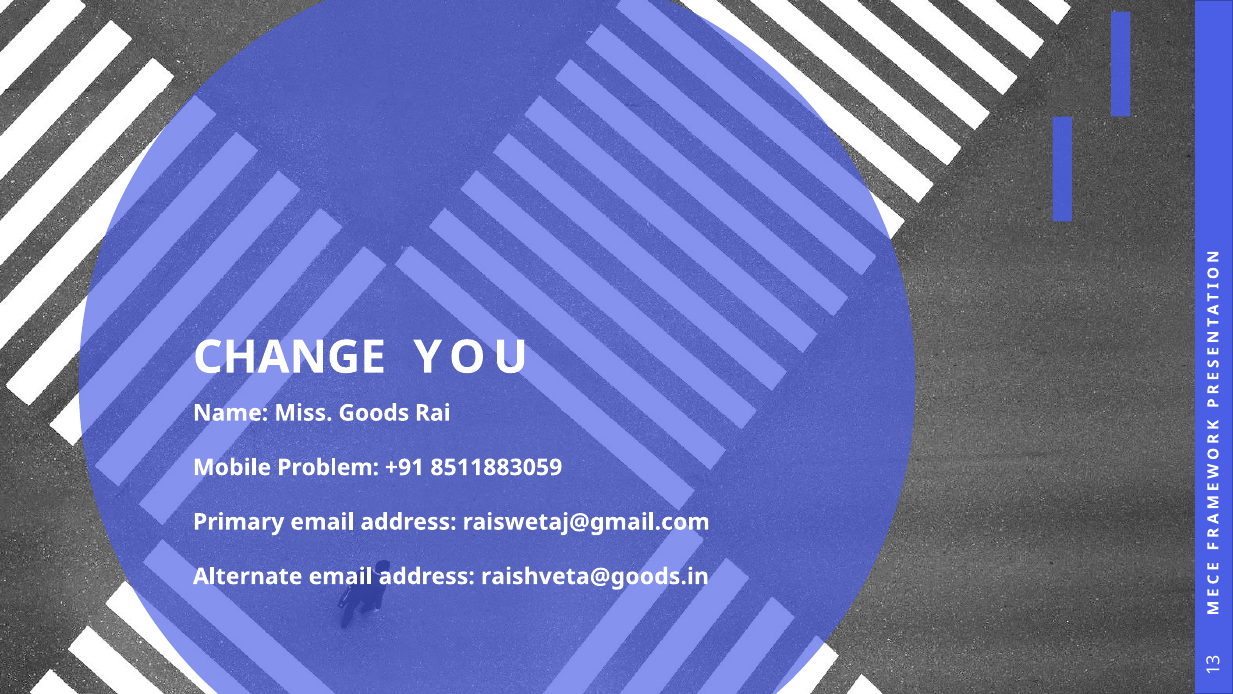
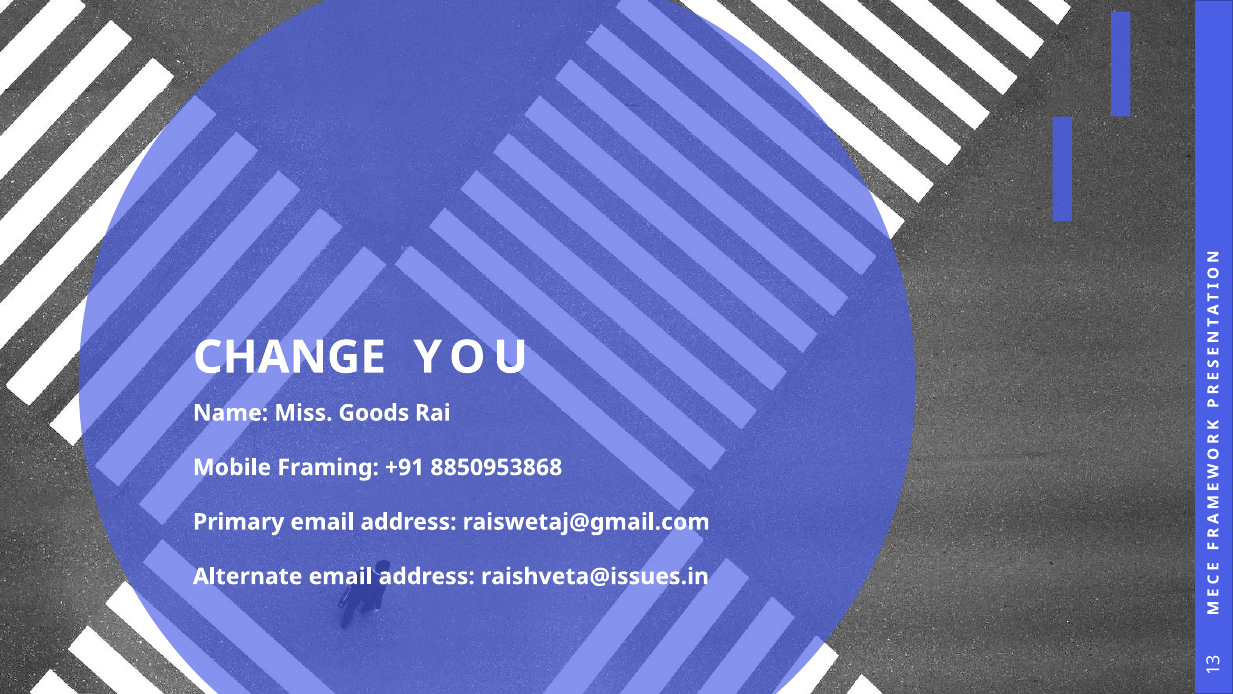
Problem: Problem -> Framing (328, 467)
8511883059: 8511883059 -> 8850953868 (496, 467)
raishveta@goods.in: raishveta@goods.in -> raishveta@issues.in (595, 576)
